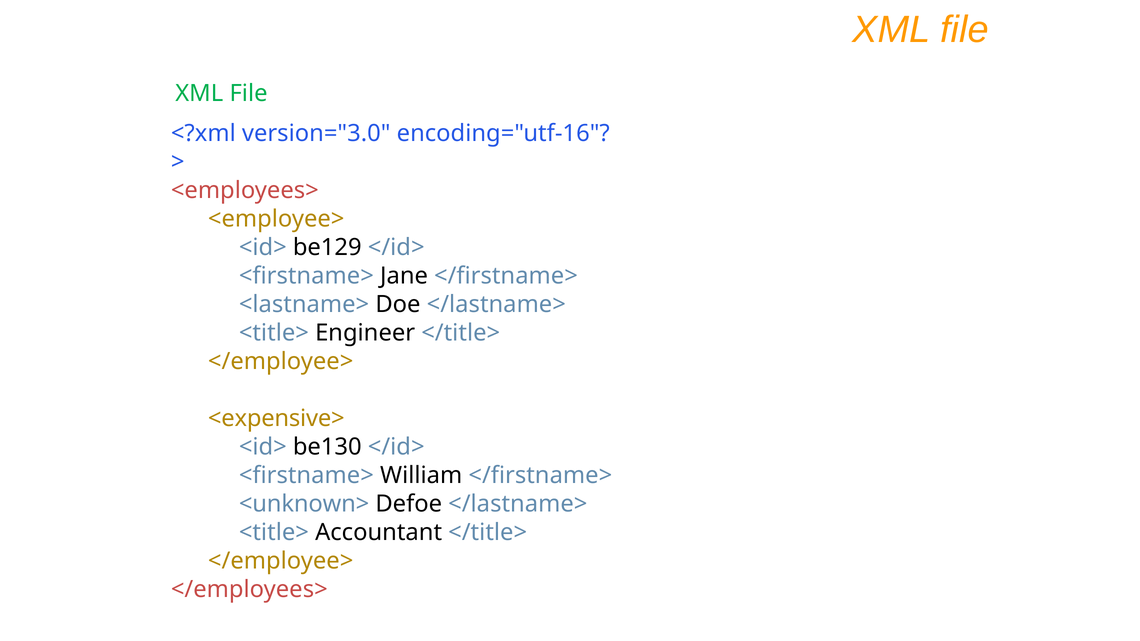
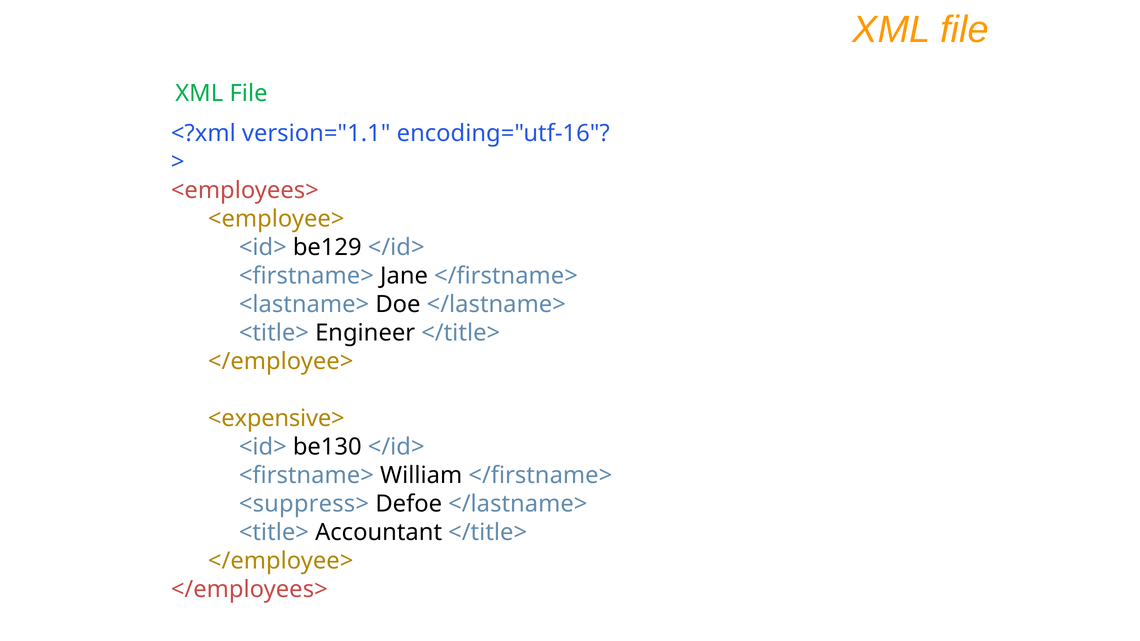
version="3.0: version="3.0 -> version="1.1 (316, 134)
<unknown>: <unknown> -> <suppress> (304, 504)
